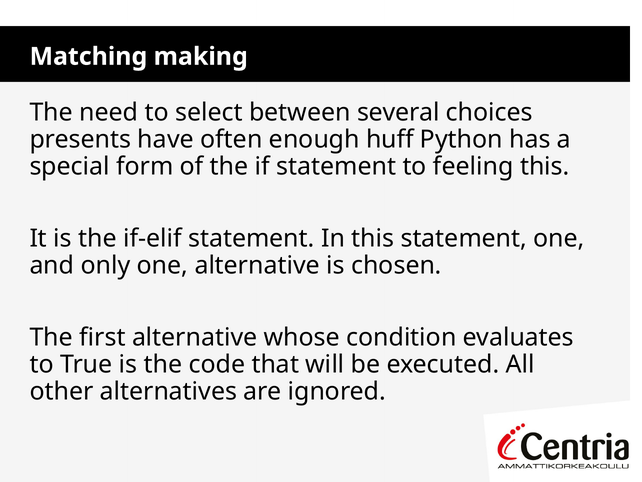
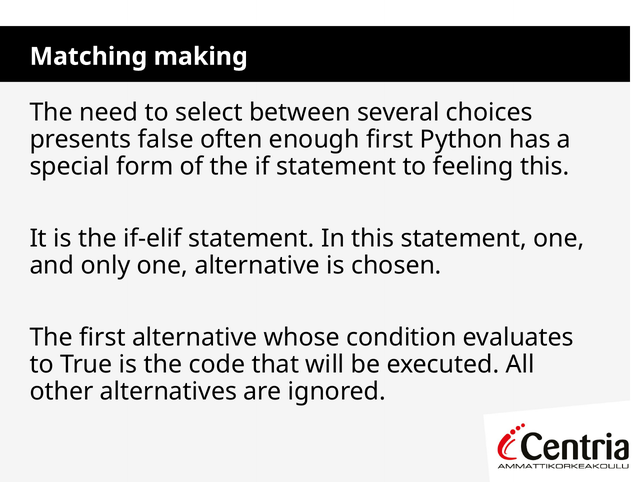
have: have -> false (166, 140)
enough huff: huff -> first (390, 140)
